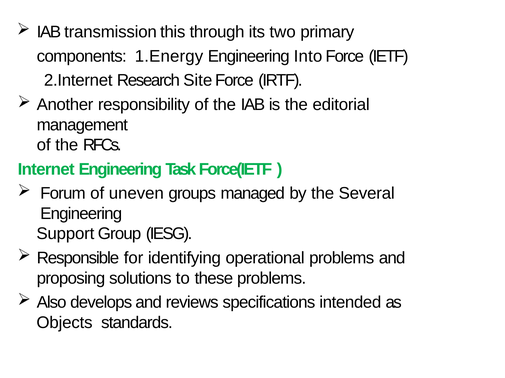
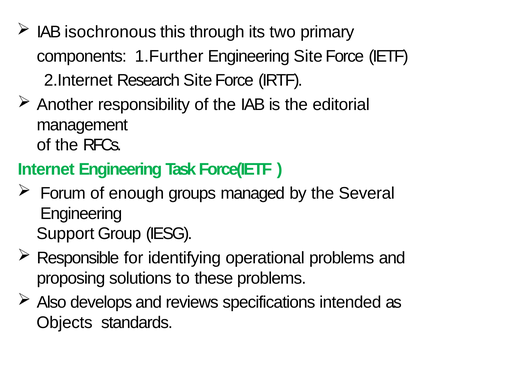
transmission: transmission -> isochronous (110, 32)
1.Energy: 1.Energy -> 1.Further (169, 56)
Engineering Into: Into -> Site (308, 56)
uneven: uneven -> enough (136, 194)
